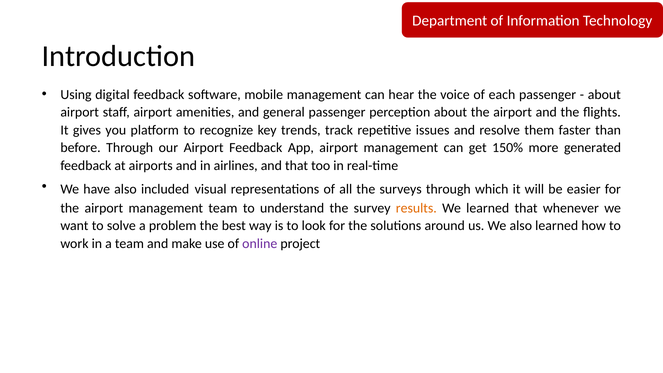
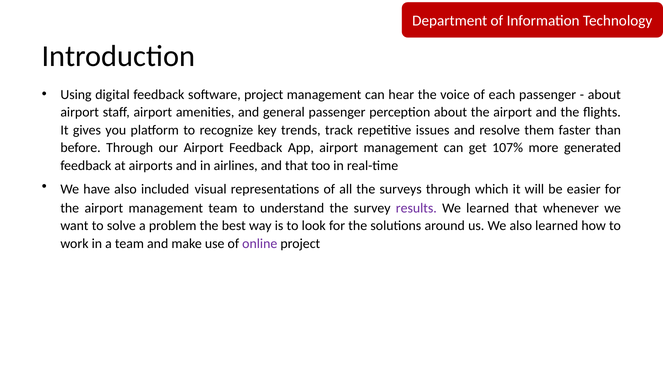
software mobile: mobile -> project (264, 95)
150%: 150% -> 107% (508, 148)
results colour: orange -> purple (416, 208)
